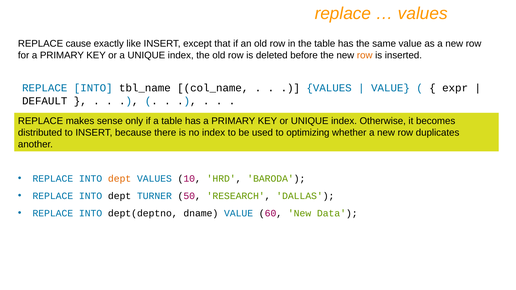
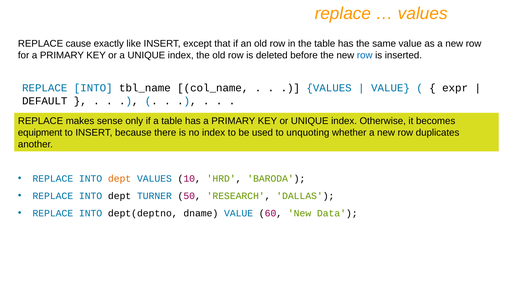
row colour: orange -> blue (365, 55)
distributed: distributed -> equipment (40, 133)
optimizing: optimizing -> unquoting (308, 133)
